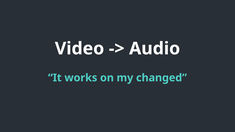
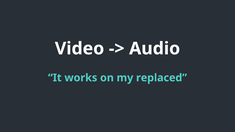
changed: changed -> replaced (162, 78)
